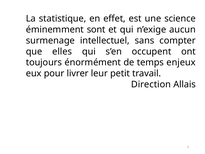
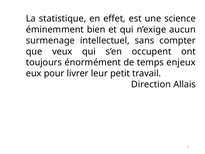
sont: sont -> bien (96, 30)
elles: elles -> veux (62, 51)
